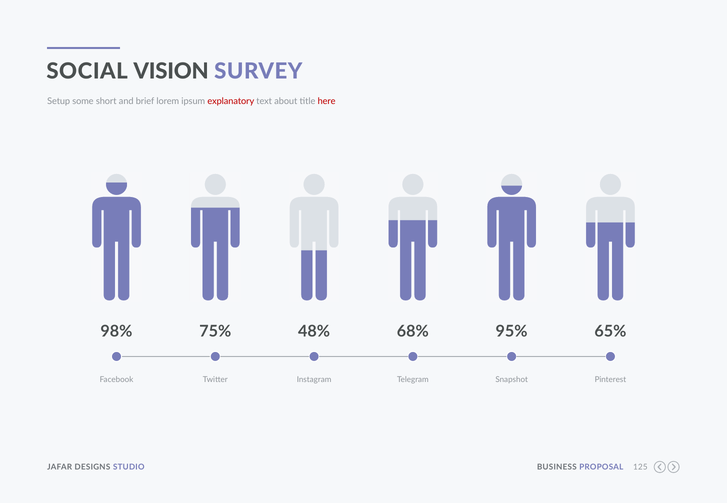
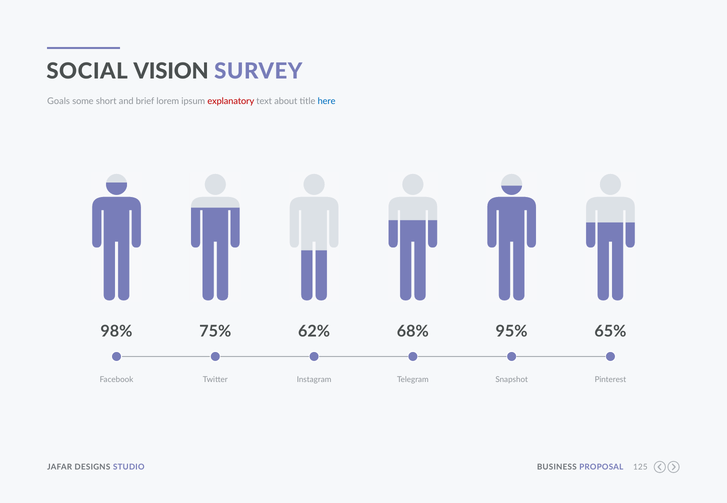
Setup: Setup -> Goals (59, 101)
here colour: red -> blue (327, 101)
48%: 48% -> 62% (314, 332)
